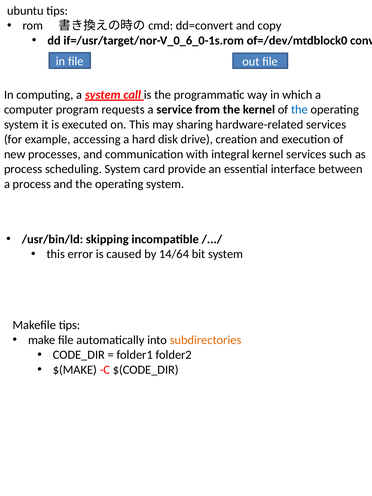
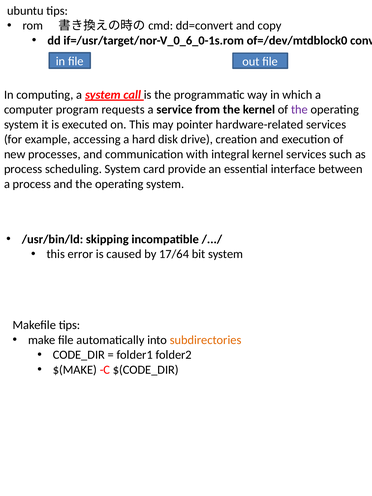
the colour: blue -> purple (299, 110)
sharing: sharing -> pointer (195, 124)
14/64: 14/64 -> 17/64 (174, 254)
